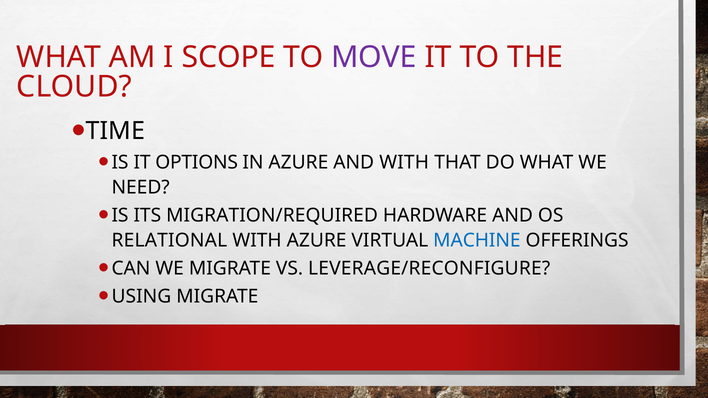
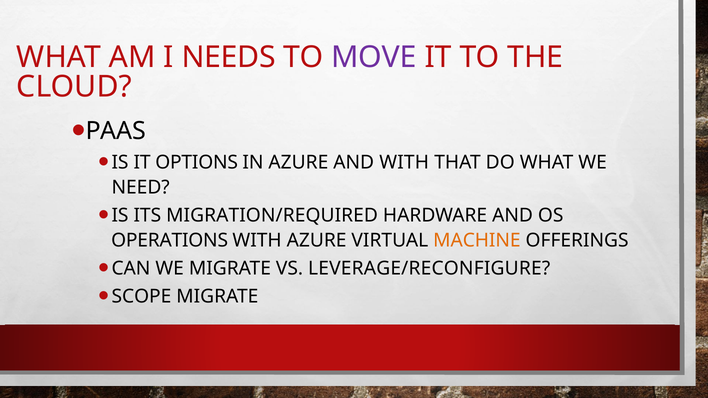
SCOPE: SCOPE -> NEEDS (229, 57)
TIME: TIME -> PAAS (116, 131)
RELATIONAL: RELATIONAL -> OPERATIONS (170, 240)
MACHINE colour: blue -> orange (477, 240)
USING: USING -> SCOPE (141, 297)
